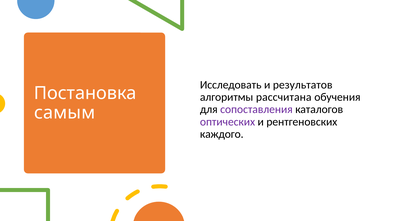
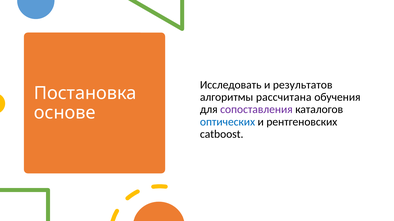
самым: самым -> основе (65, 113)
оптических colour: purple -> blue (228, 122)
каждого: каждого -> catboost (222, 135)
